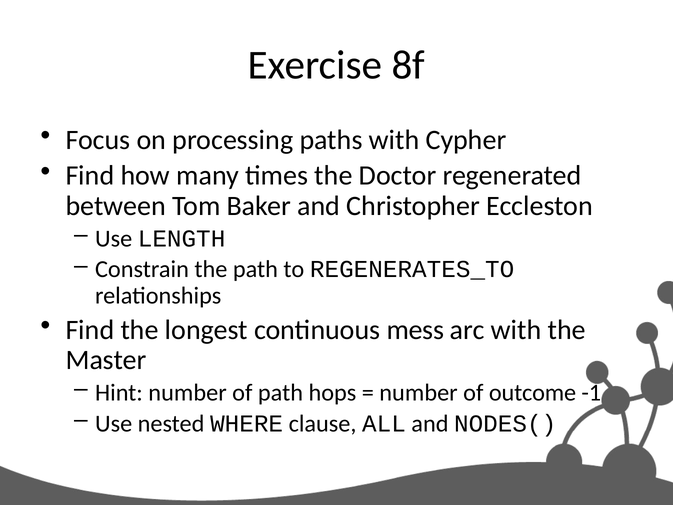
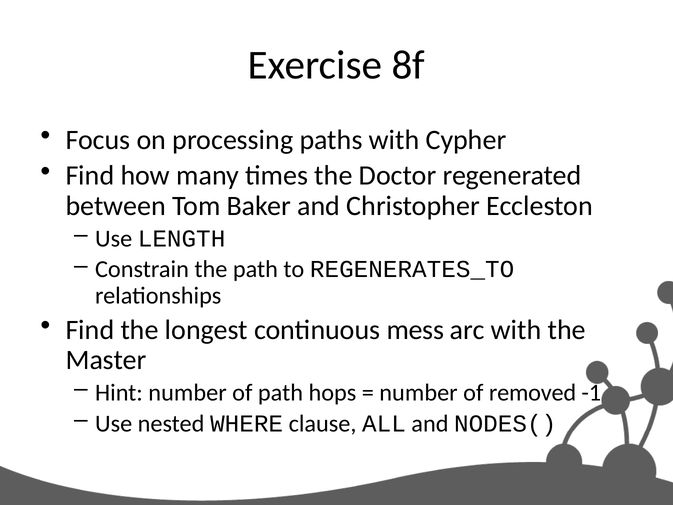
outcome: outcome -> removed (533, 392)
